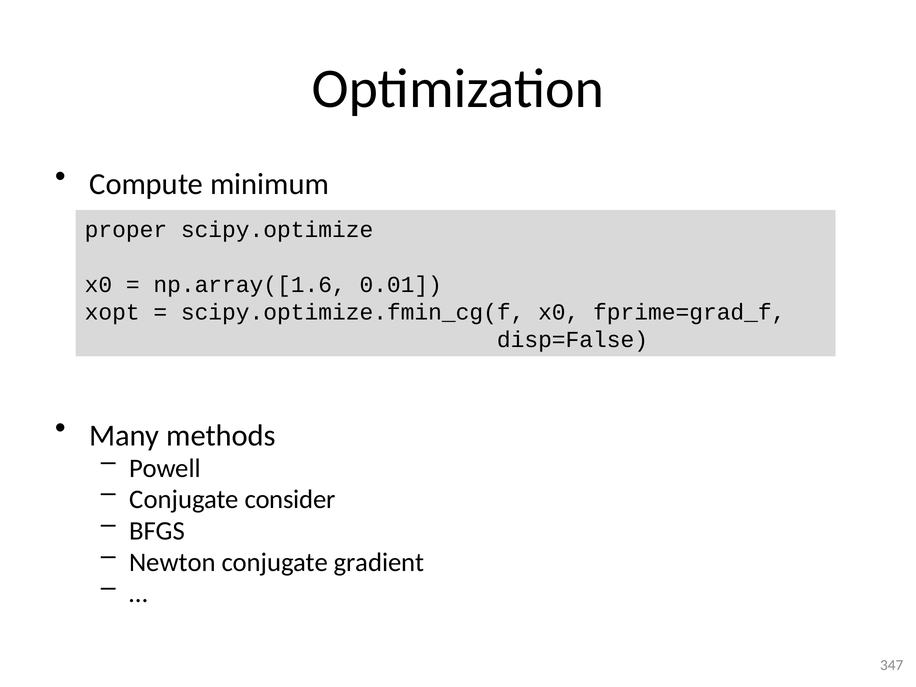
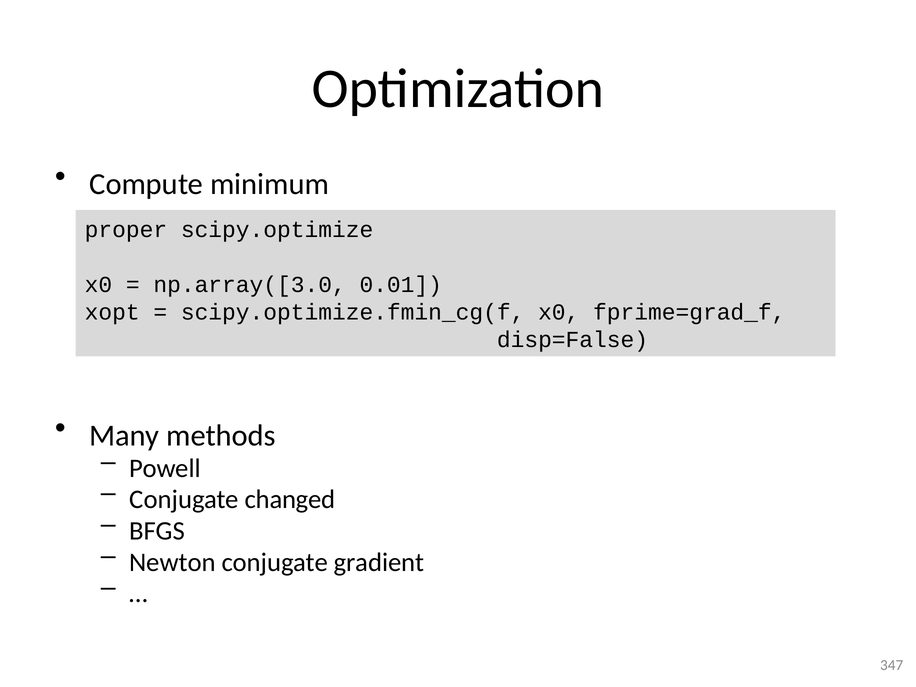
np.array([1.6: np.array([1.6 -> np.array([3.0 (250, 285)
consider: consider -> changed (290, 500)
